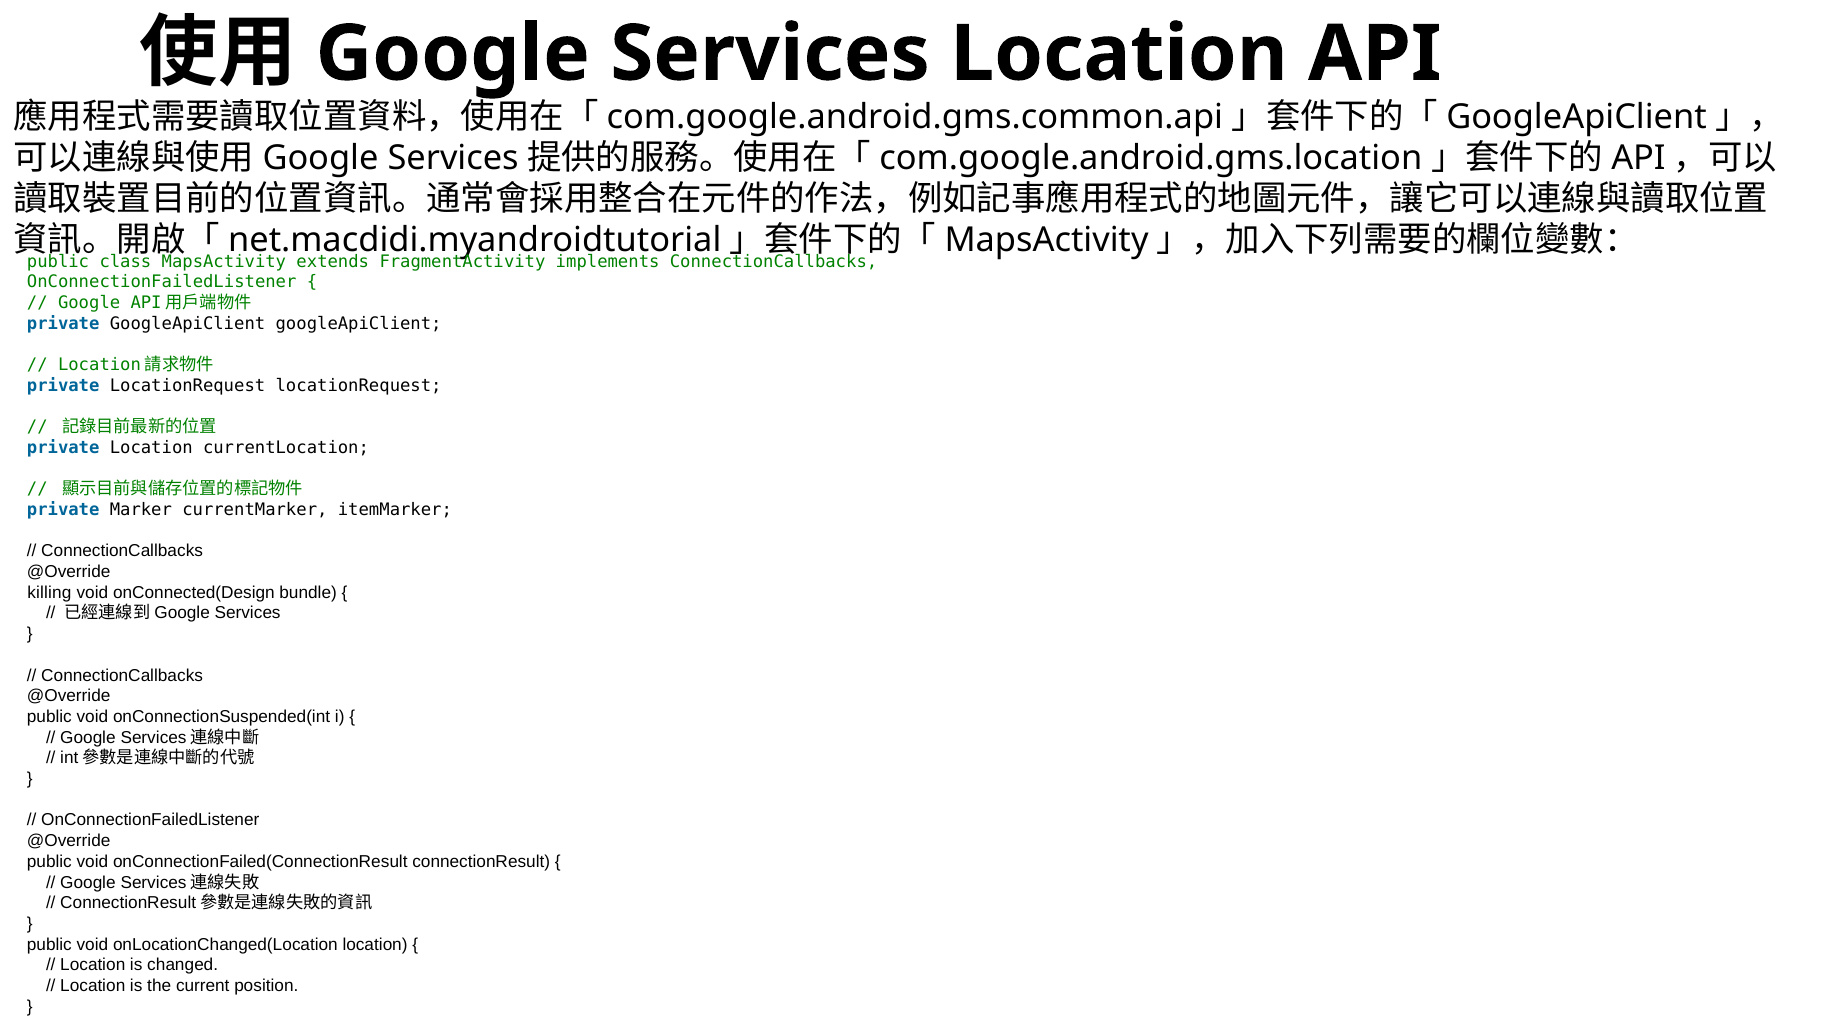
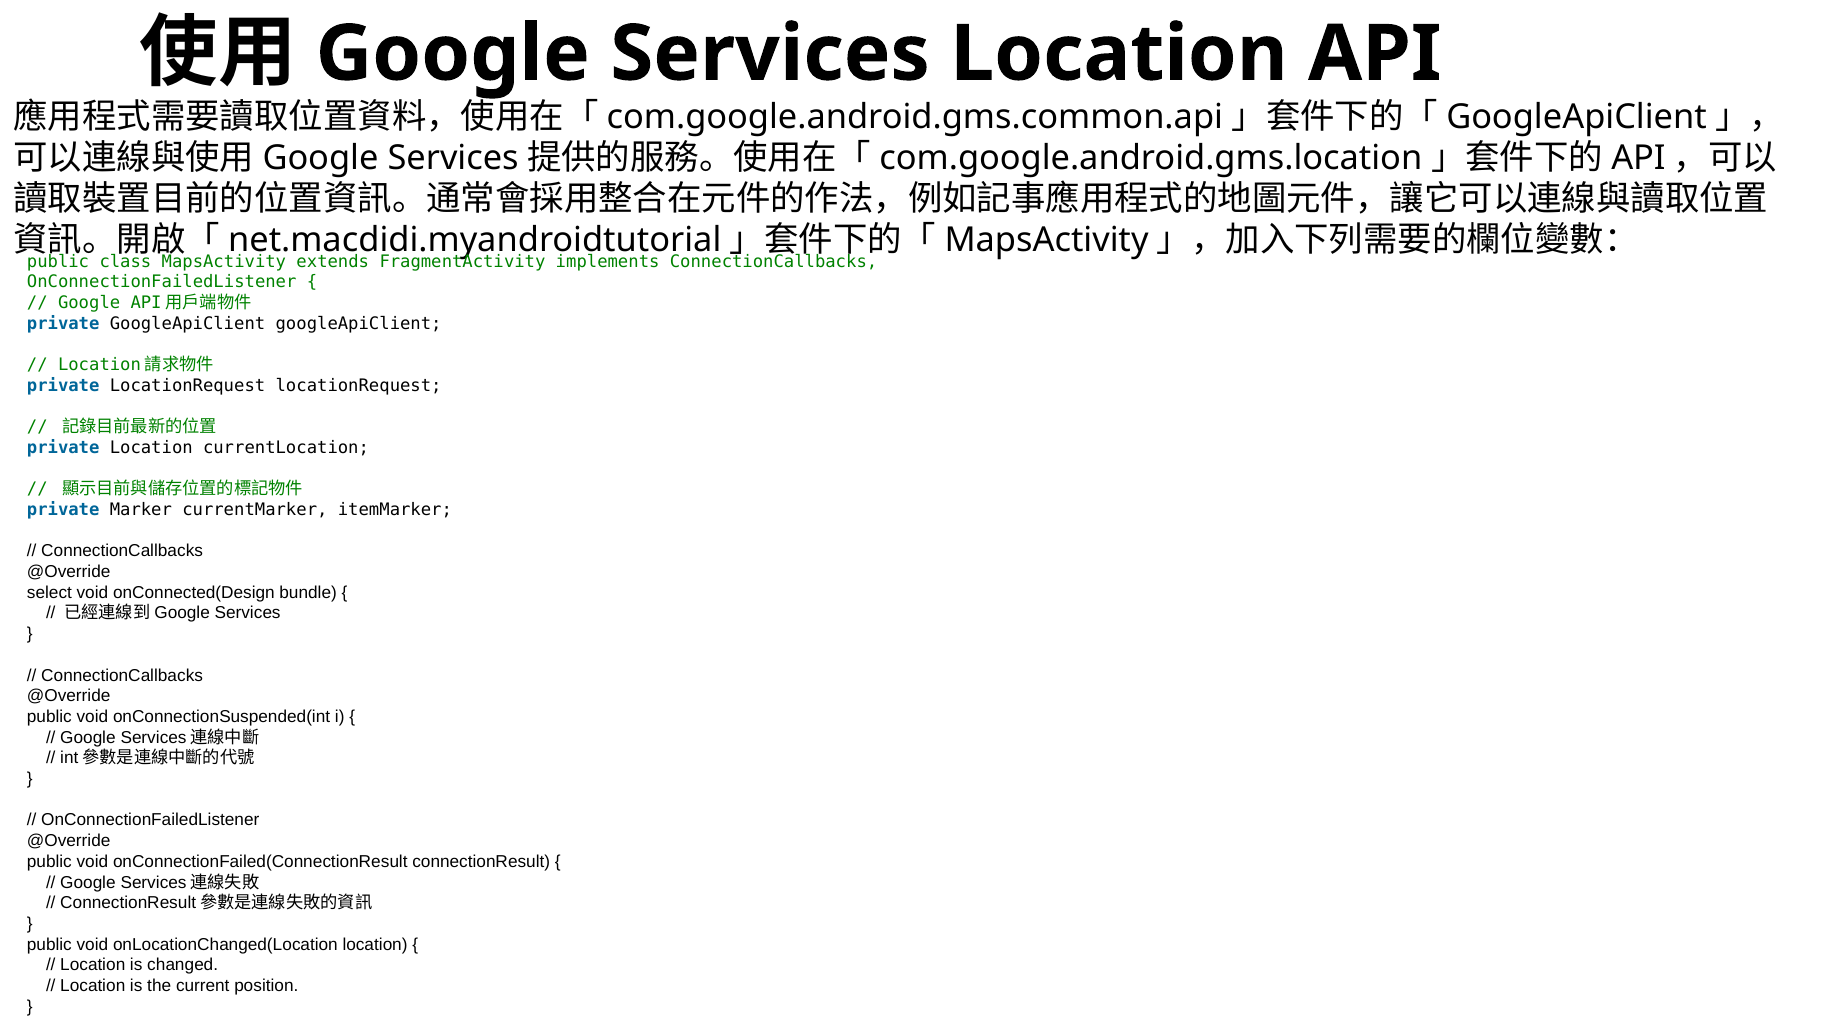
killing: killing -> select (49, 593)
